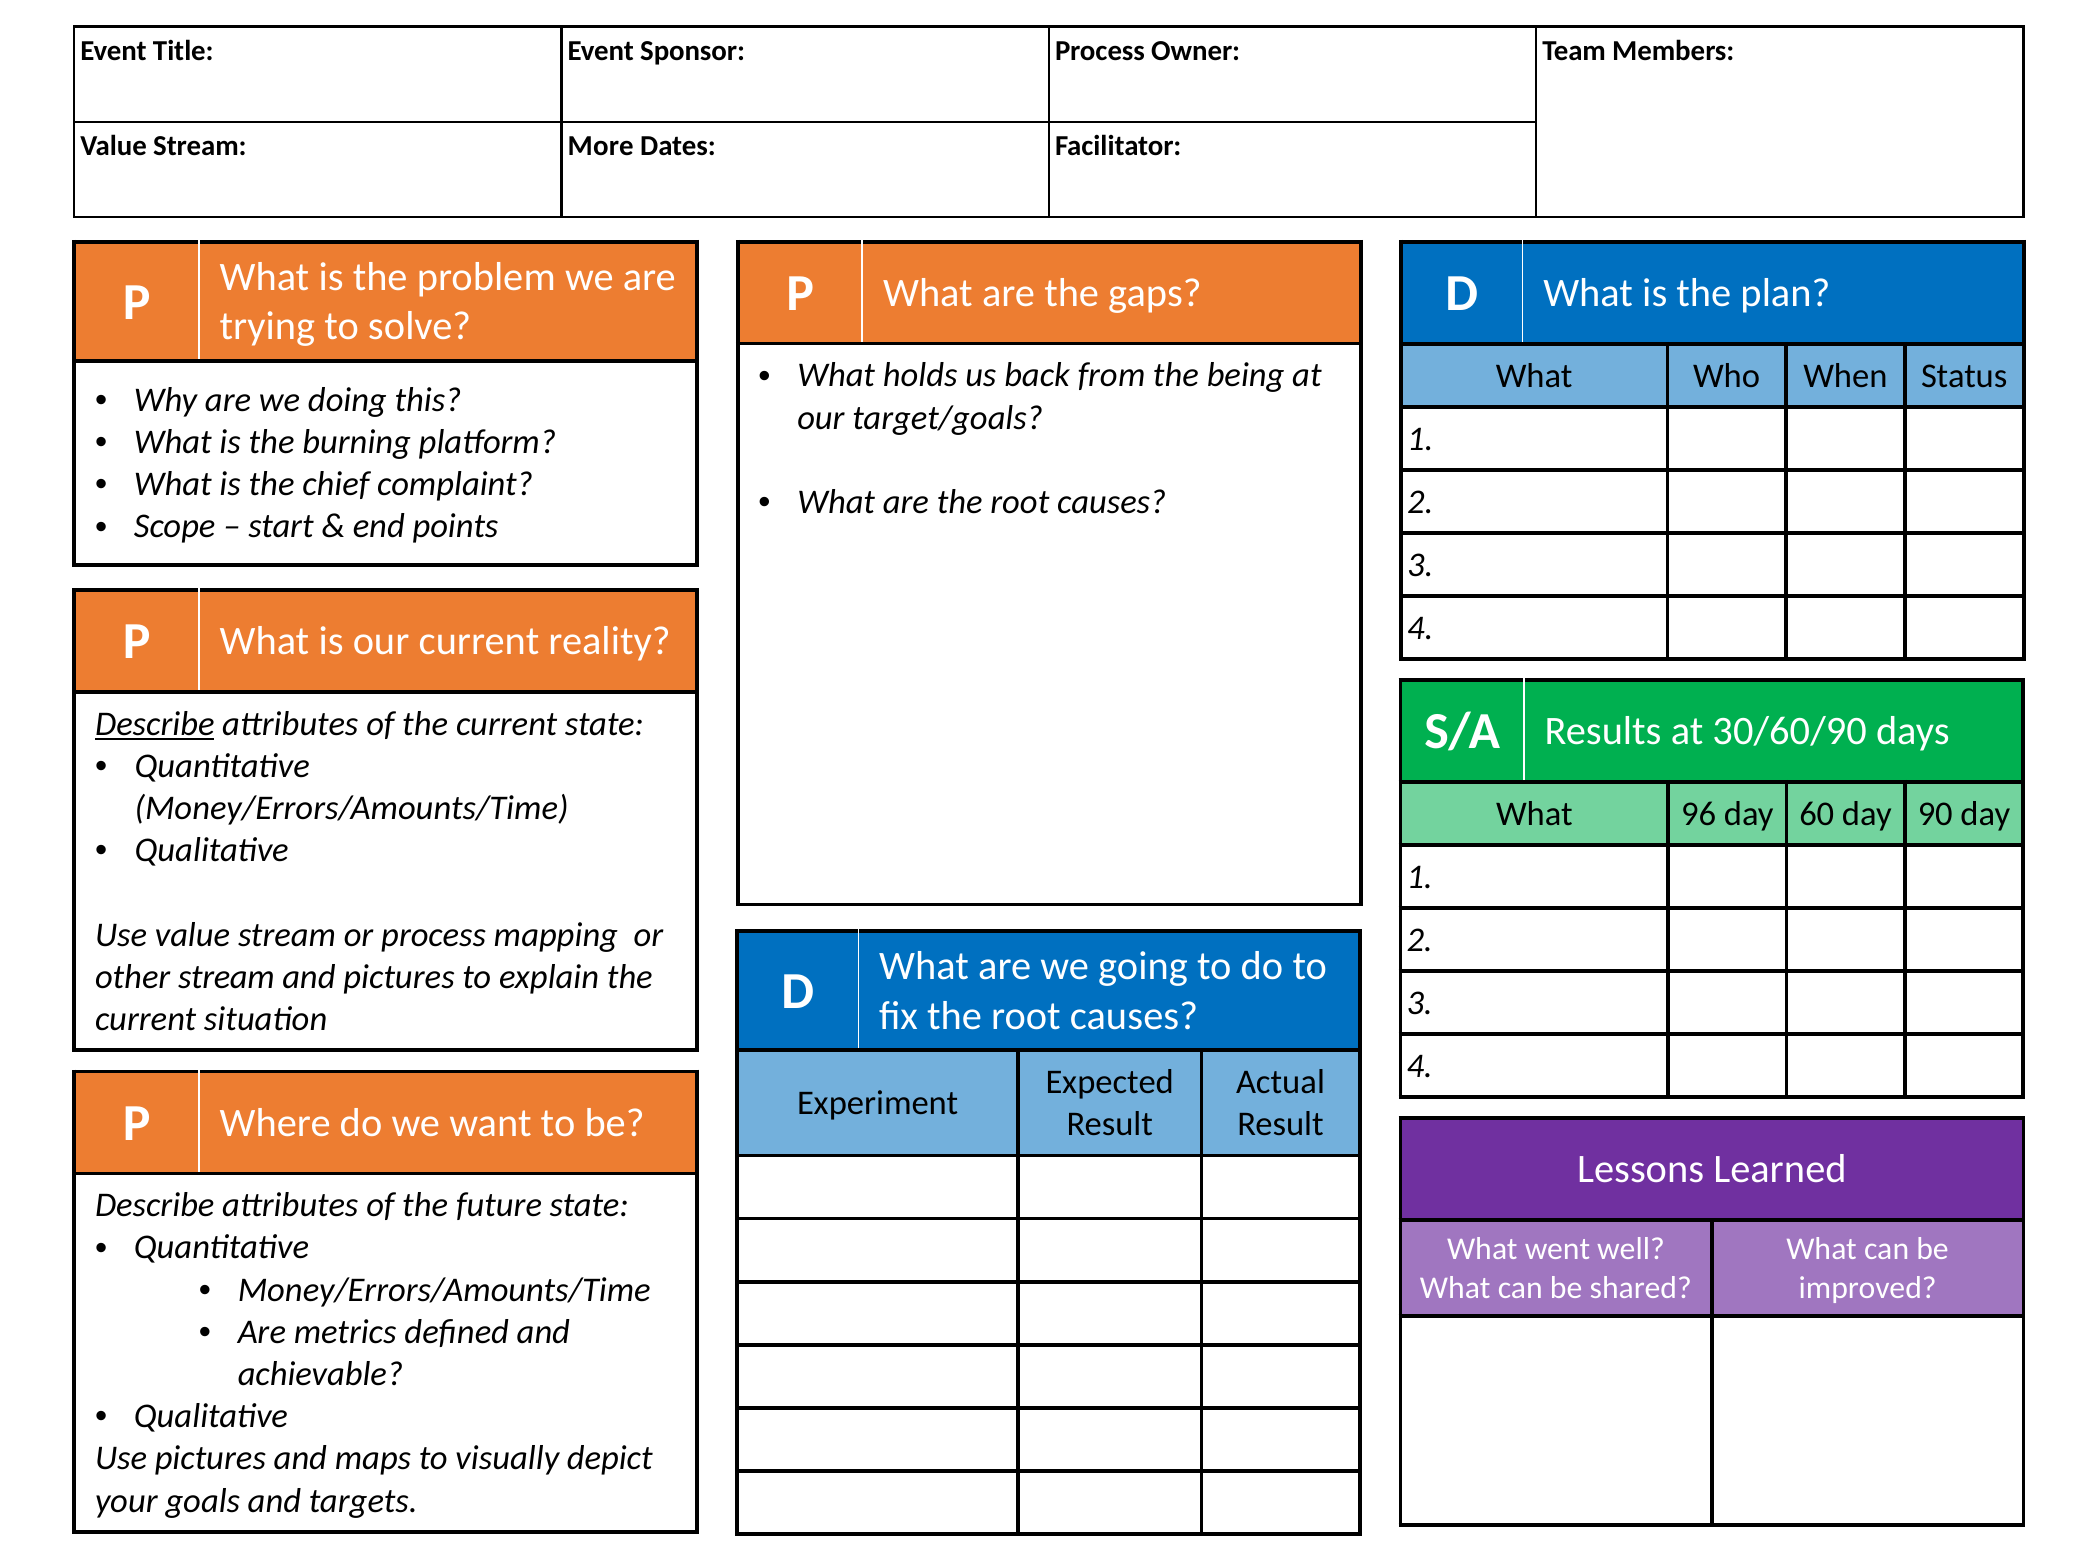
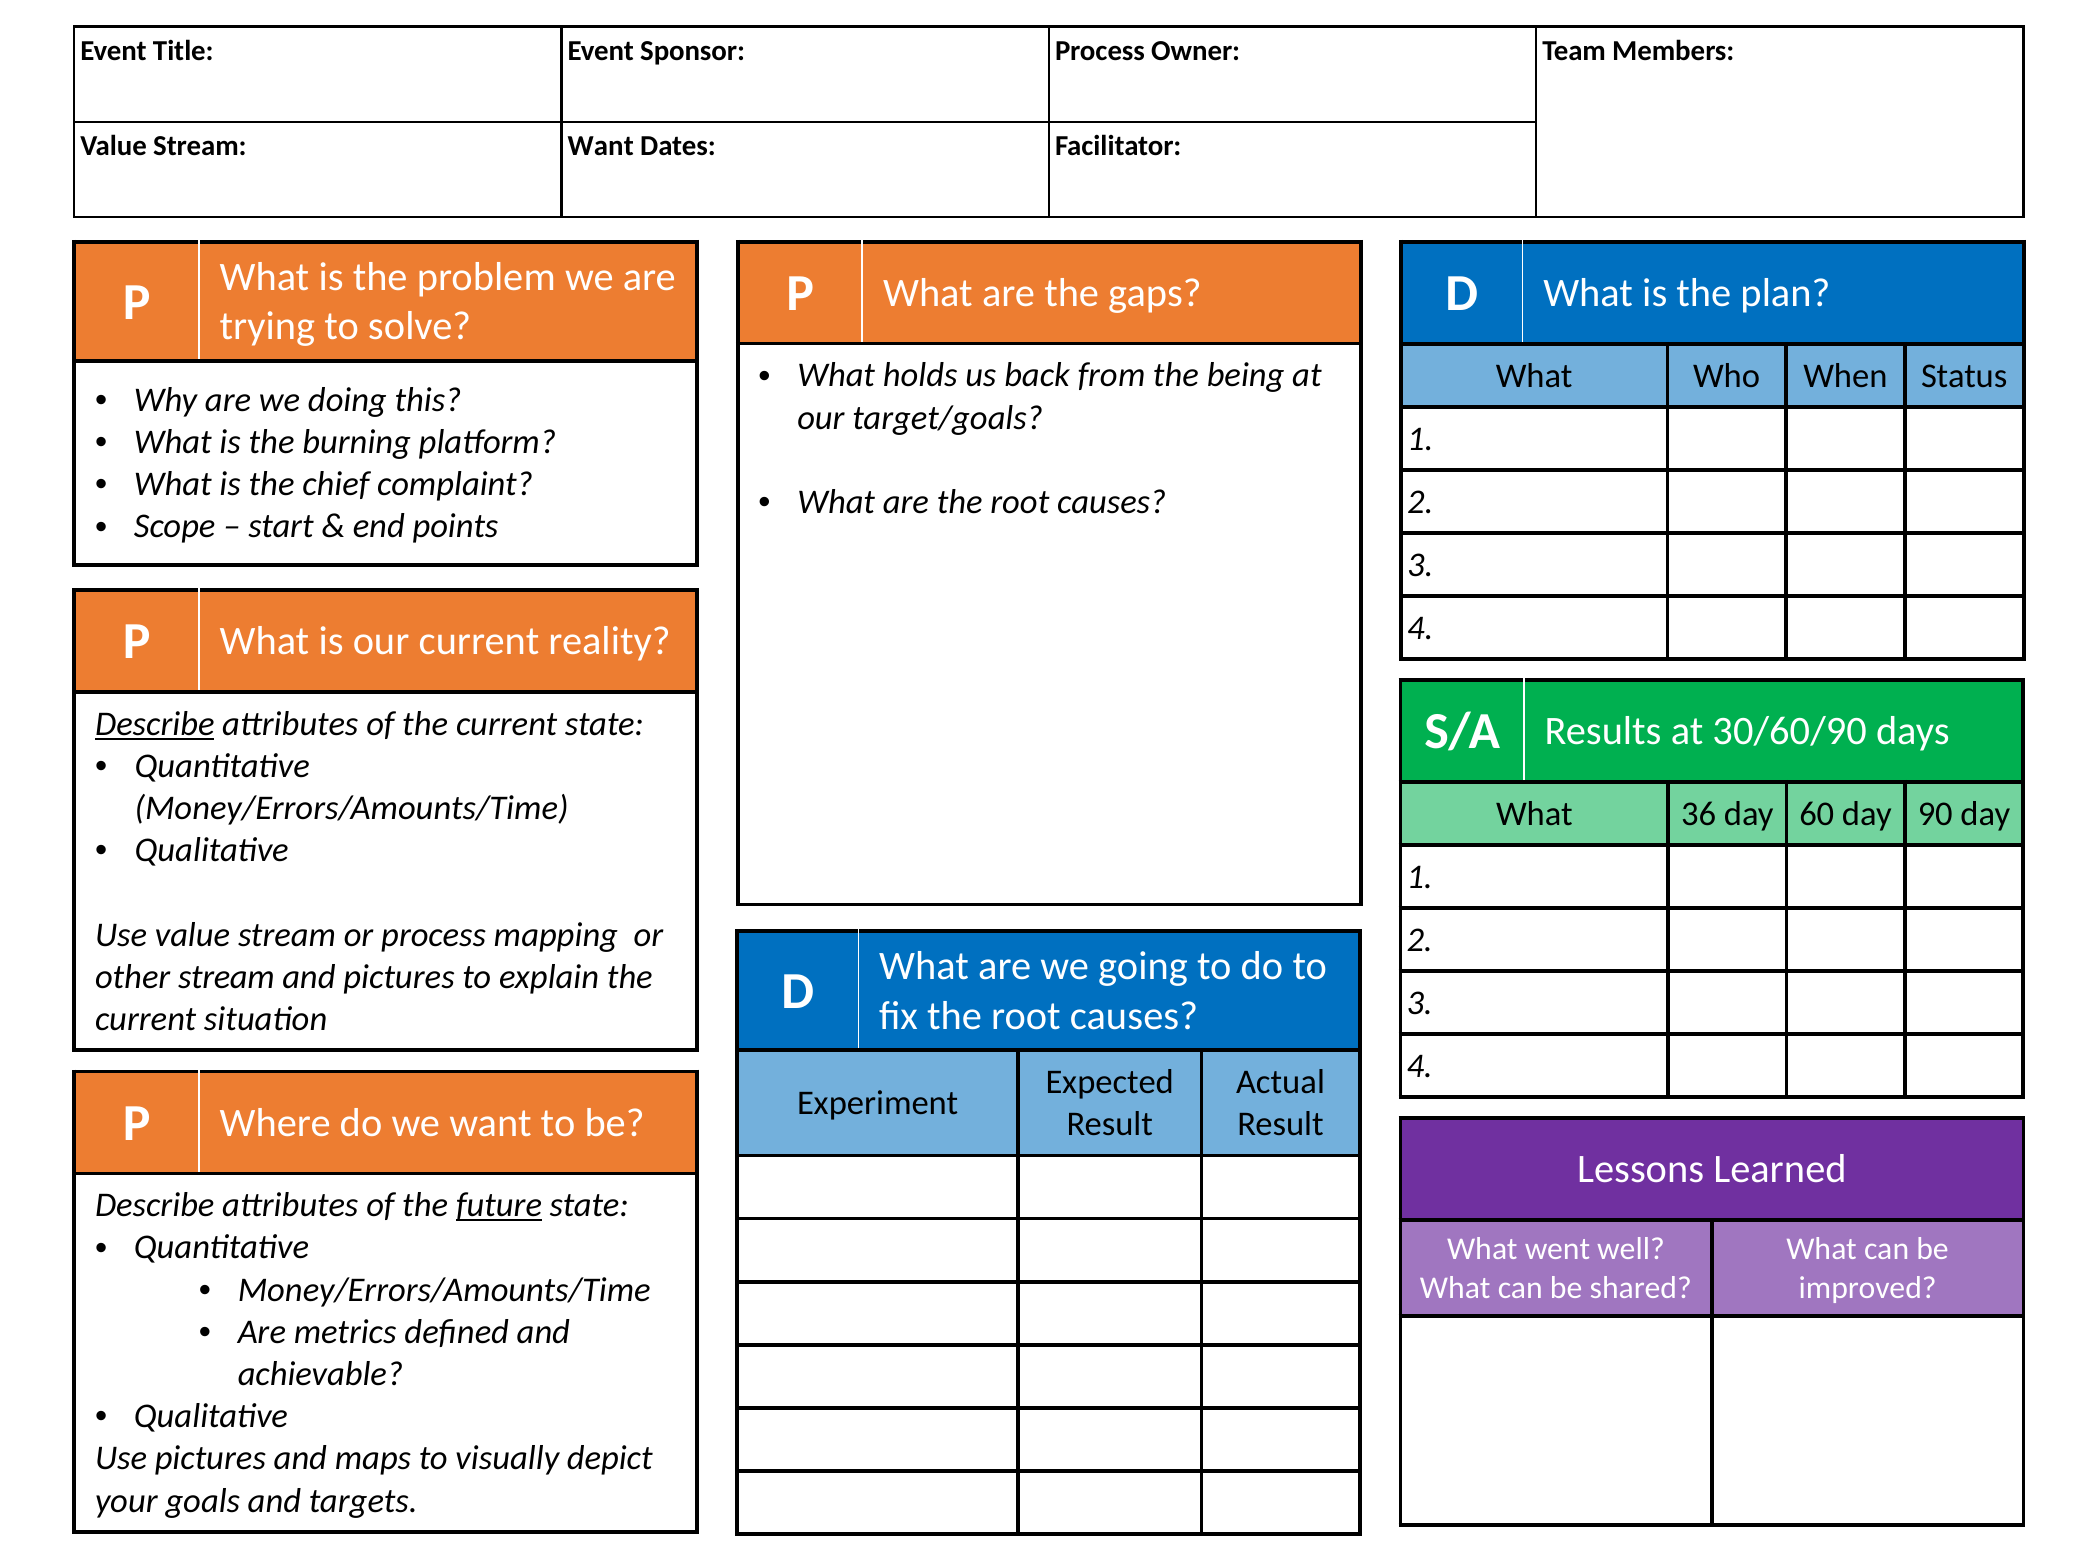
Stream More: More -> Want (601, 146)
96: 96 -> 36 (1699, 814)
future underline: none -> present (499, 1205)
